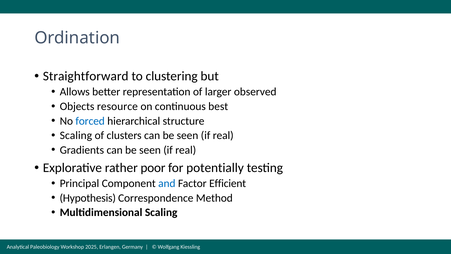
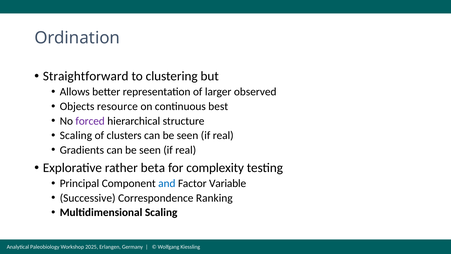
forced colour: blue -> purple (90, 121)
poor: poor -> beta (153, 168)
potentially: potentially -> complexity (215, 168)
Efficient: Efficient -> Variable (228, 183)
Hypothesis: Hypothesis -> Successive (88, 198)
Method: Method -> Ranking (214, 198)
